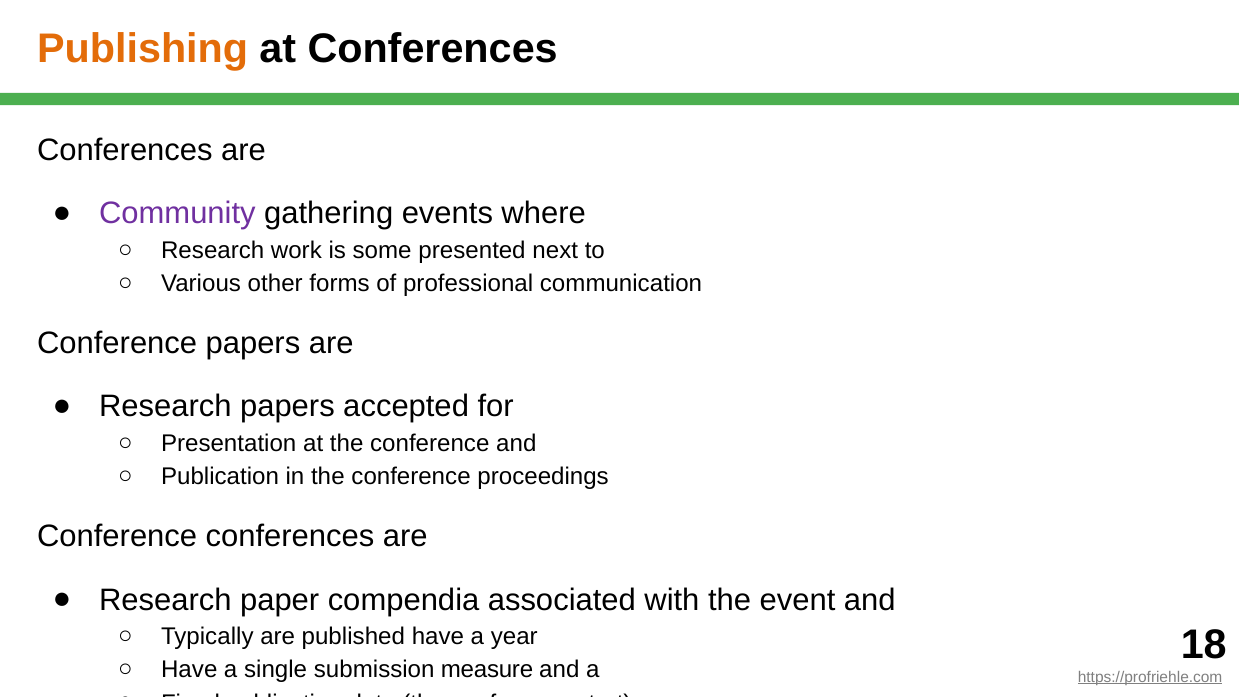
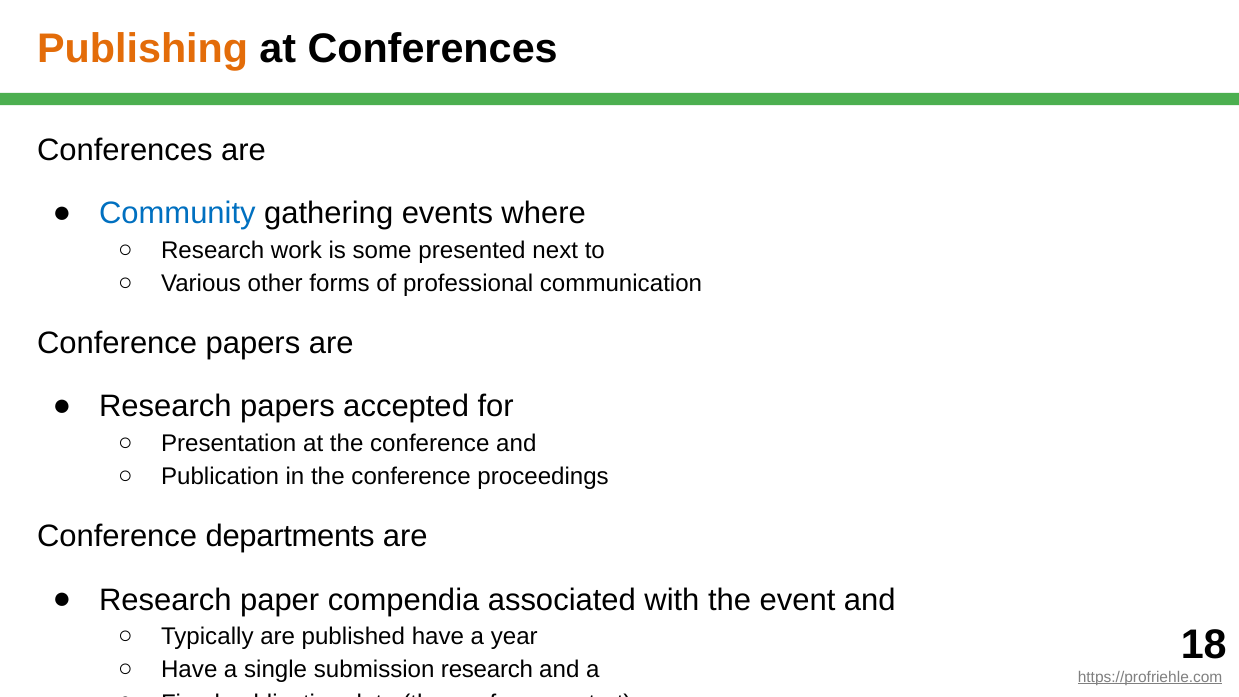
Community colour: purple -> blue (177, 214)
Conference conferences: conferences -> departments (290, 537)
submission measure: measure -> research (487, 670)
